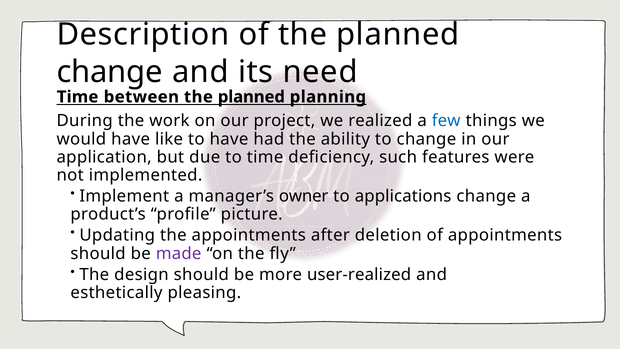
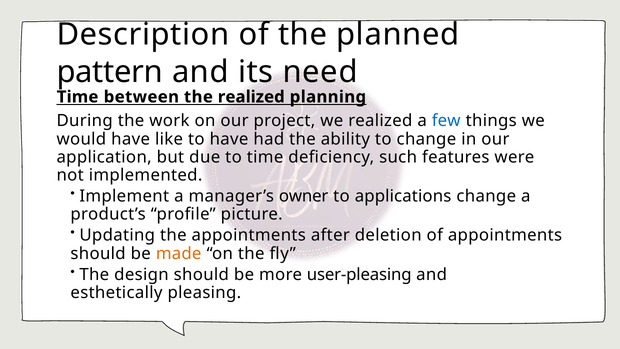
change: change -> pattern (110, 72)
between the planned: planned -> realized (251, 97)
made colour: purple -> orange (179, 253)
user-realized: user-realized -> user-pleasing (359, 274)
